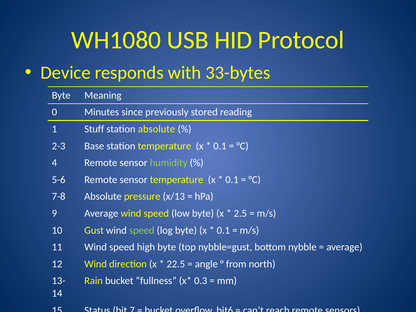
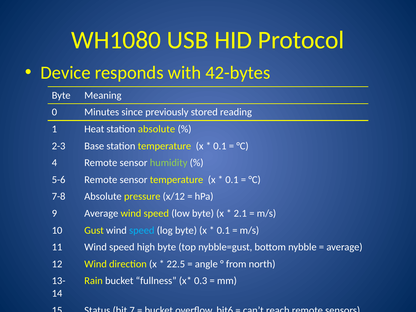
33-bytes: 33-bytes -> 42-bytes (238, 73)
Stuff: Stuff -> Heat (94, 129)
x/13: x/13 -> x/12 (174, 197)
2.5: 2.5 -> 2.1 (240, 213)
speed colour: light green -> light blue (142, 230)
